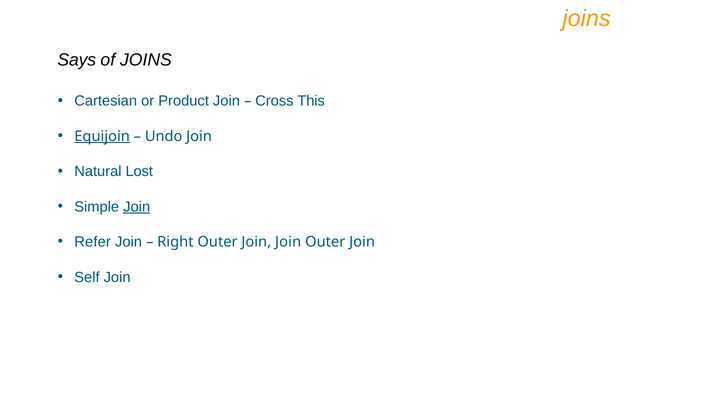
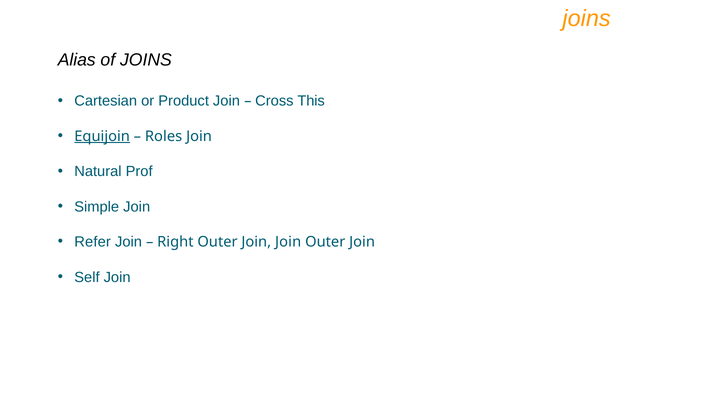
Says: Says -> Alias (77, 60)
Undo: Undo -> Roles (164, 136)
Lost: Lost -> Prof (139, 172)
Join underline: present -> none (137, 207)
